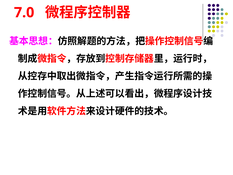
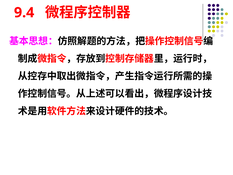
7.0: 7.0 -> 9.4 (24, 13)
